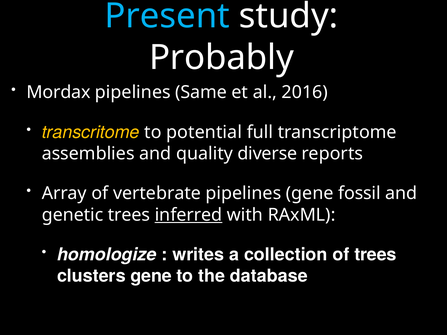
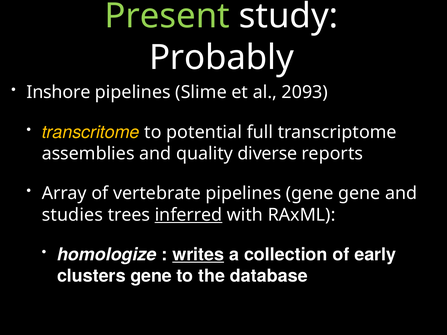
Present colour: light blue -> light green (167, 16)
Mordax: Mordax -> Inshore (58, 92)
Same: Same -> Slime (201, 92)
2016: 2016 -> 2093 (305, 92)
gene fossil: fossil -> gene (359, 194)
genetic: genetic -> studies (72, 215)
writes underline: none -> present (198, 255)
of trees: trees -> early (375, 255)
